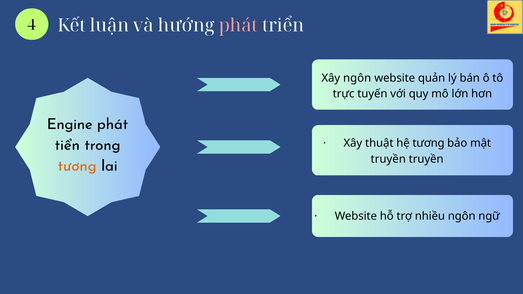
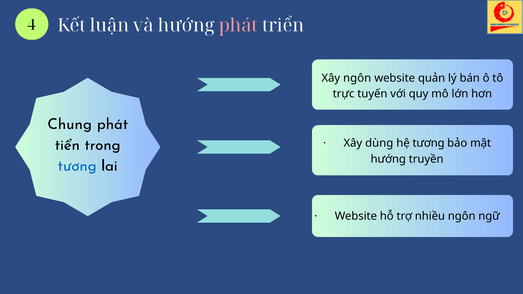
Engine: Engine -> Chung (70, 124)
thuật: thuật -> dùng (379, 143)
truyền: truyền -> hướng (388, 159)
tương colour: orange -> blue (77, 166)
